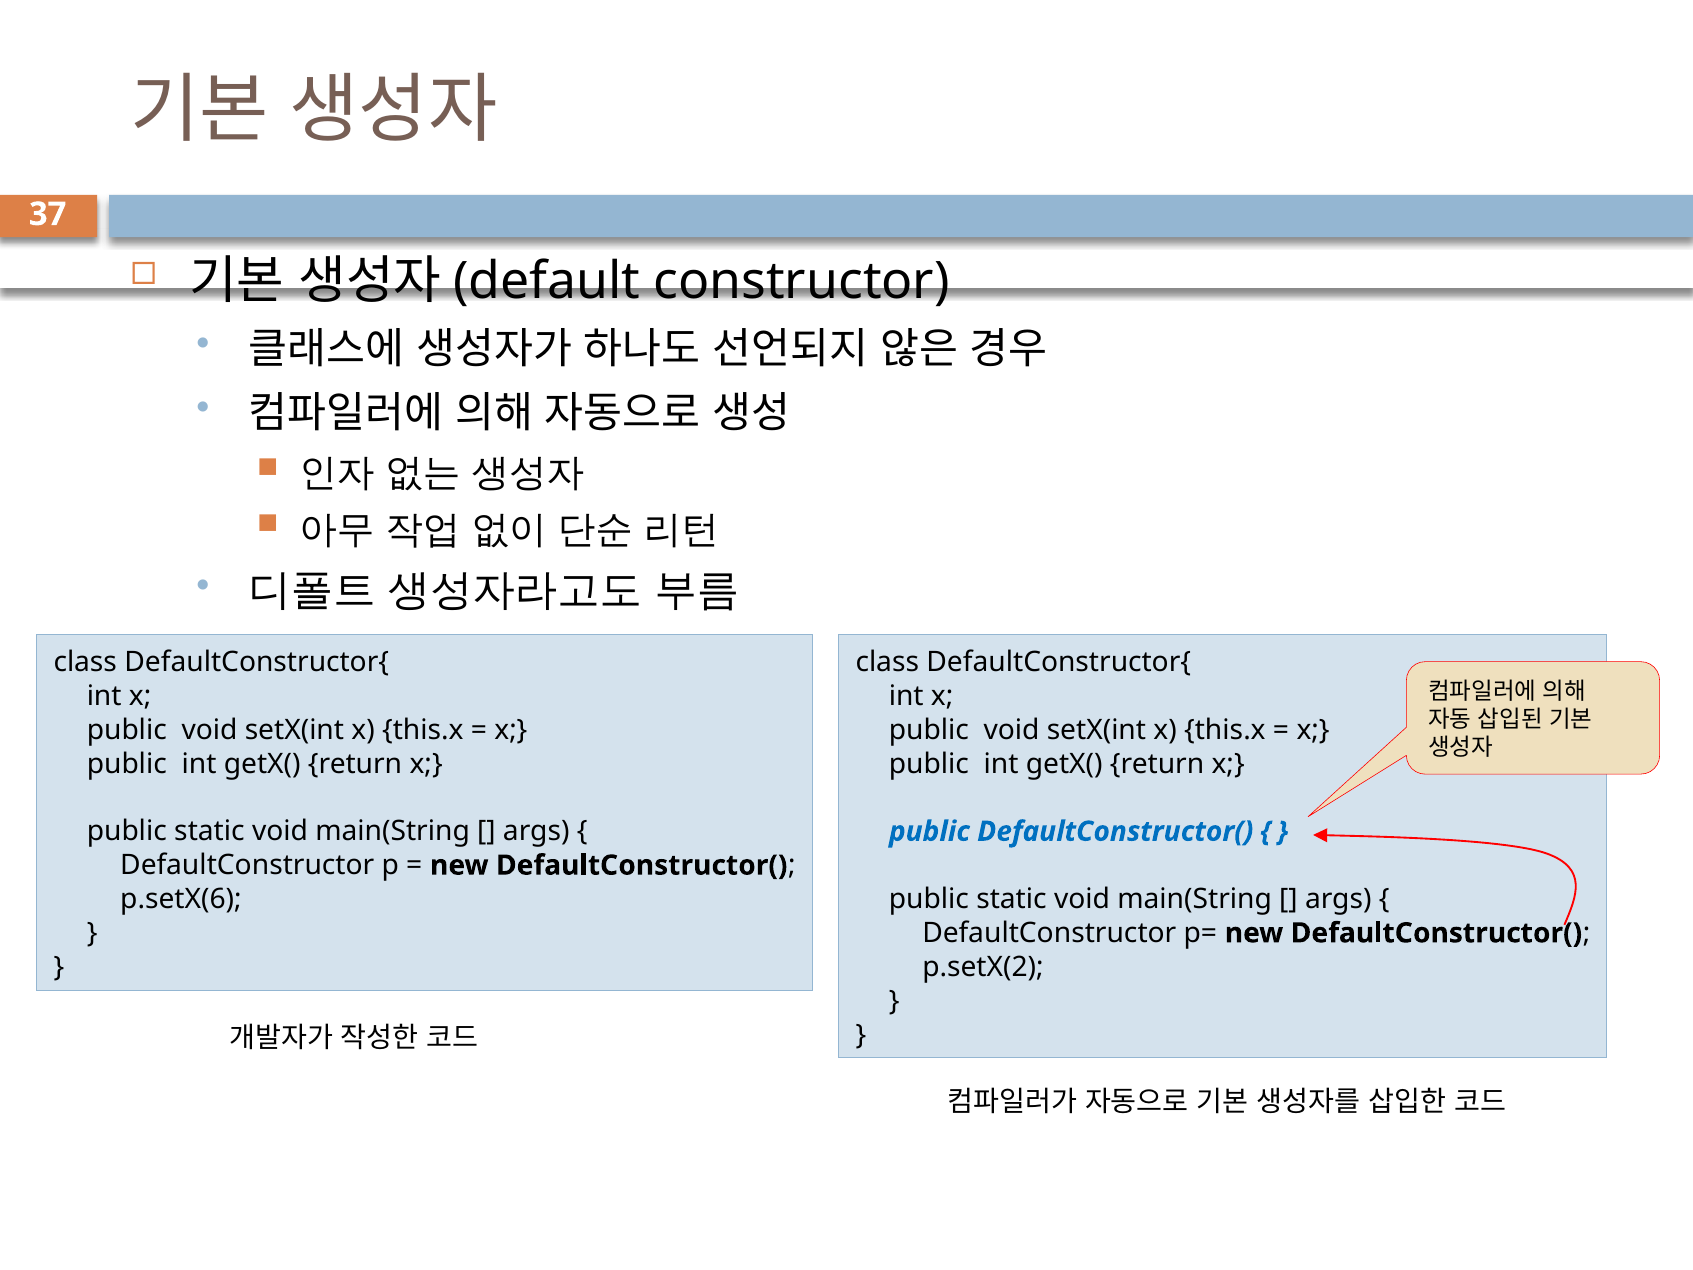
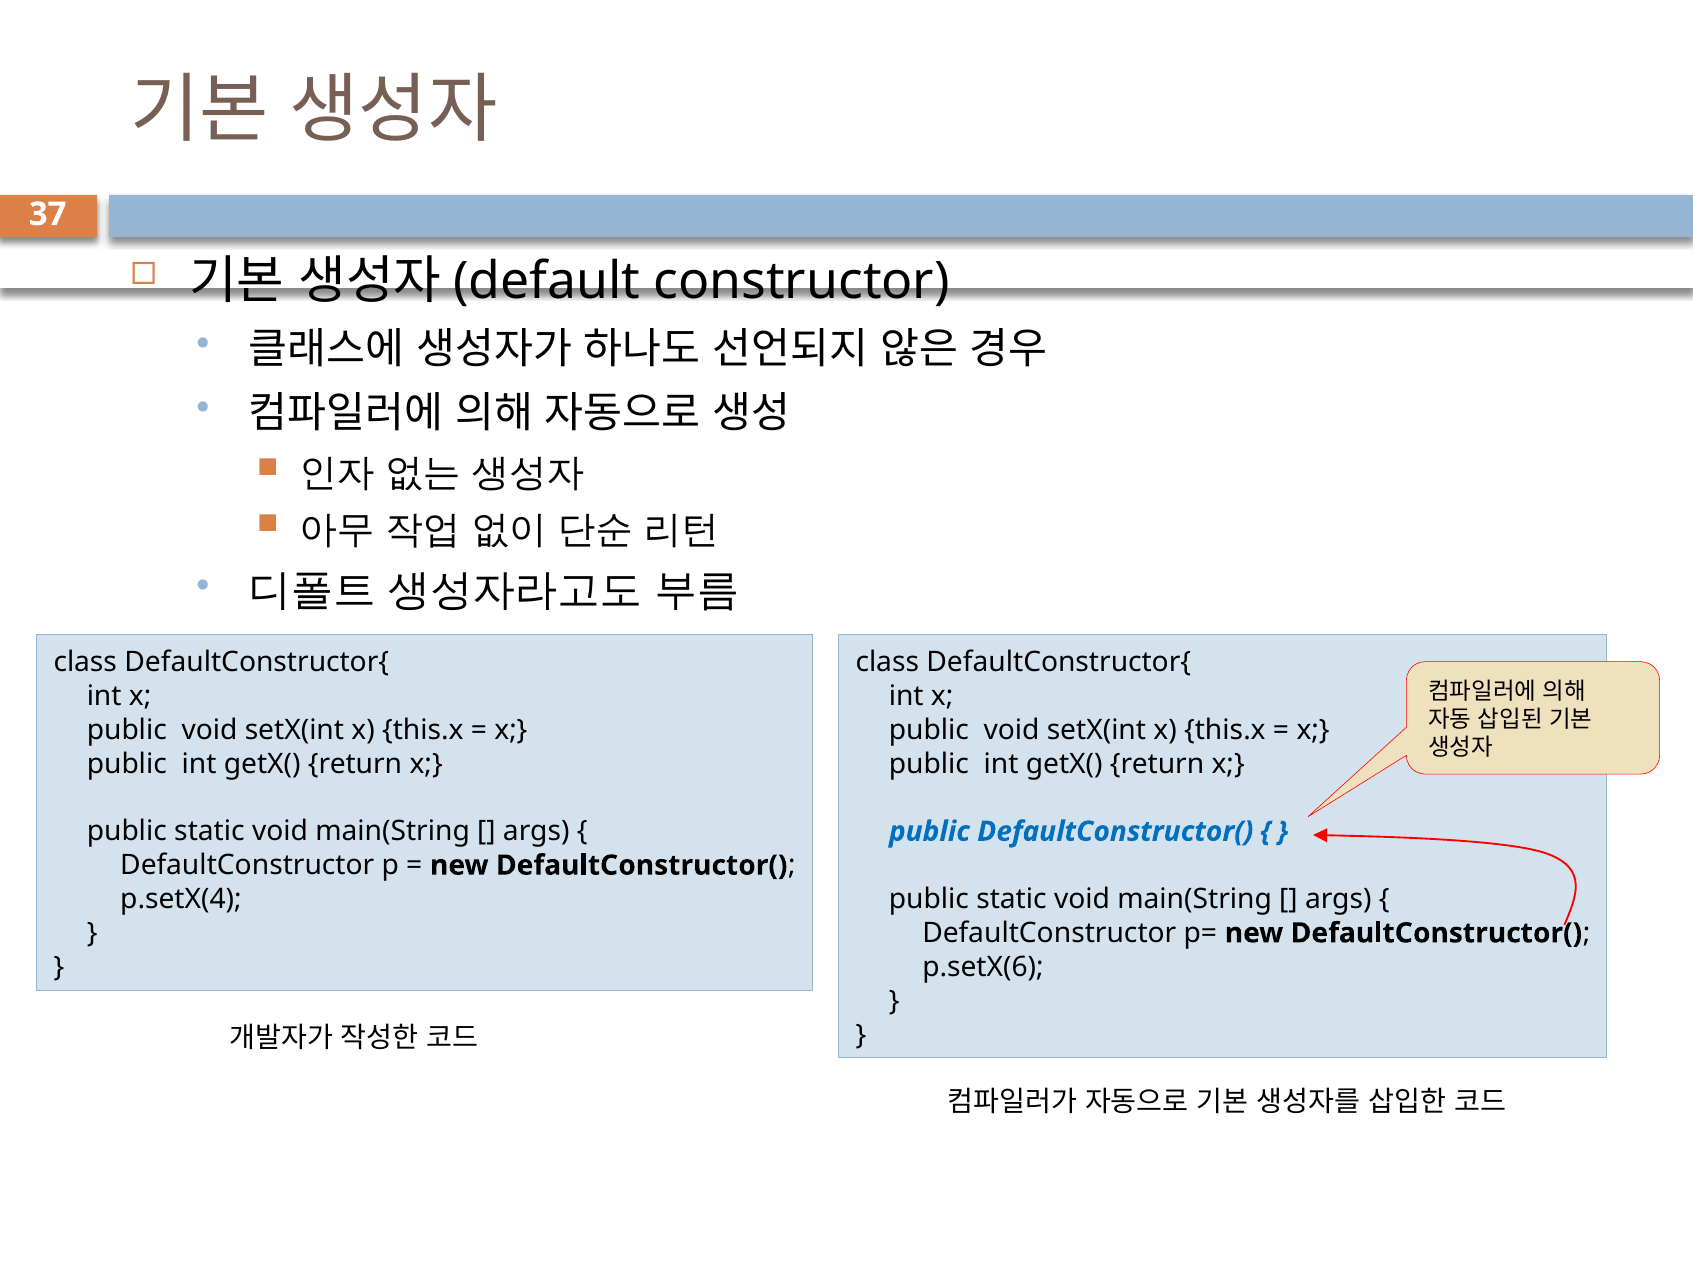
p.setX(6: p.setX(6 -> p.setX(4 (181, 899)
p.setX(2: p.setX(2 -> p.setX(6 (983, 967)
